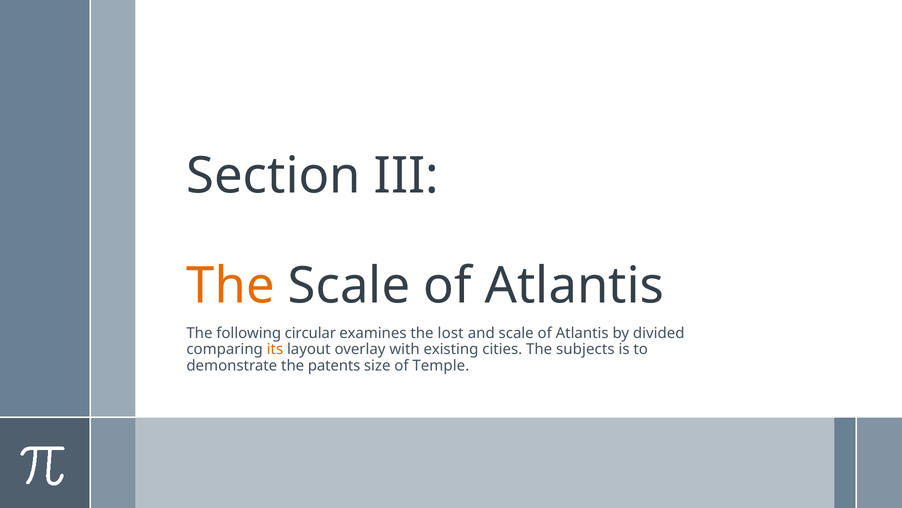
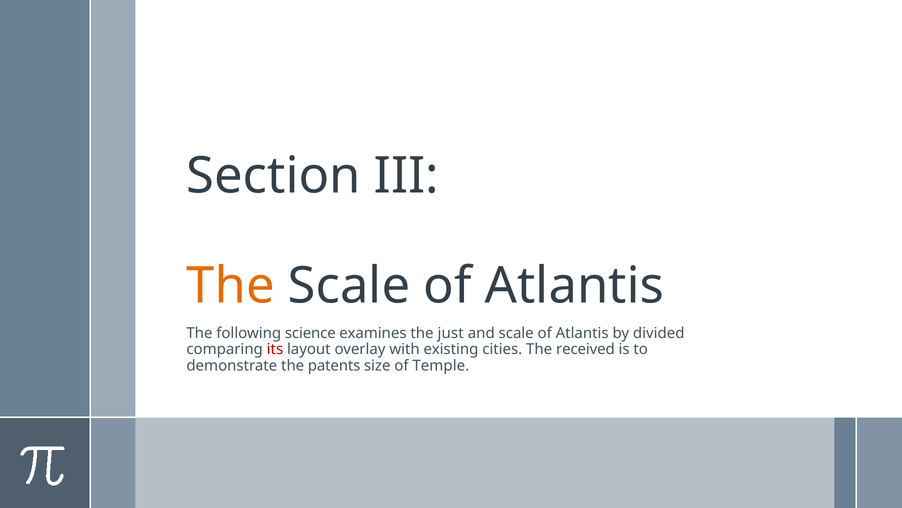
circular: circular -> science (310, 333)
lost: lost -> just (451, 333)
its colour: orange -> red (275, 349)
subjects: subjects -> received (585, 349)
